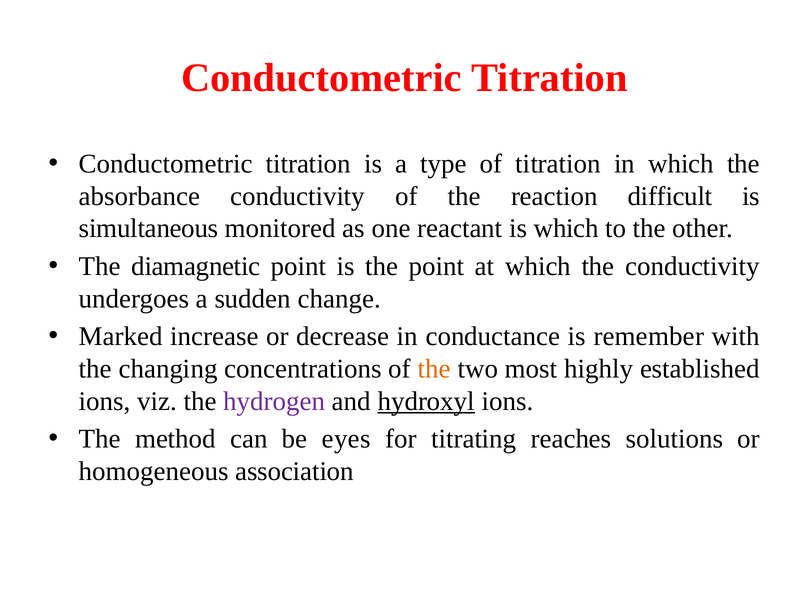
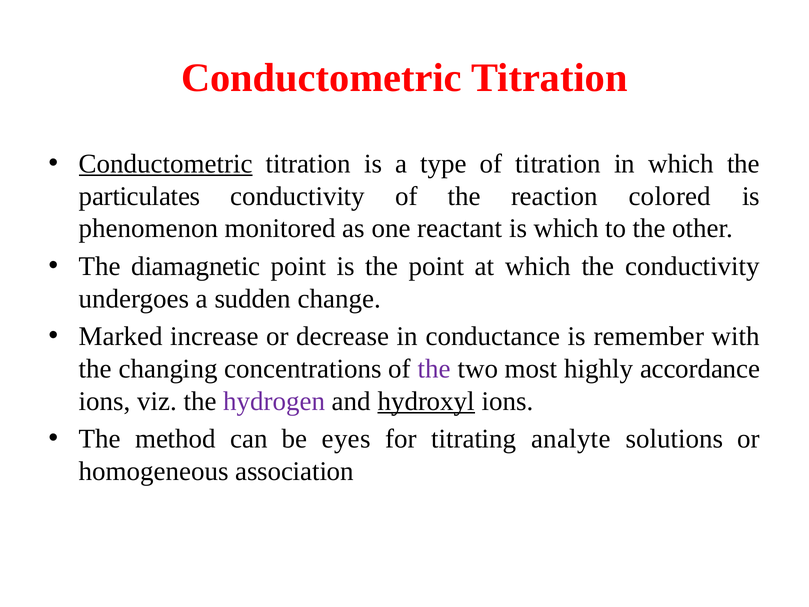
Conductometric underline: none -> present (166, 164)
absorbance: absorbance -> particulates (140, 196)
difficult: difficult -> colored (670, 196)
simultaneous: simultaneous -> phenomenon (149, 228)
the colour: orange -> purple (434, 369)
established: established -> accordance (700, 369)
reaches: reaches -> analyte (571, 439)
